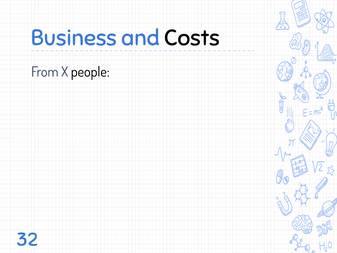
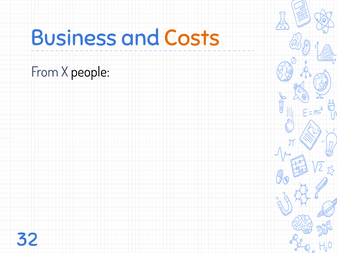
Costs colour: black -> orange (192, 38)
